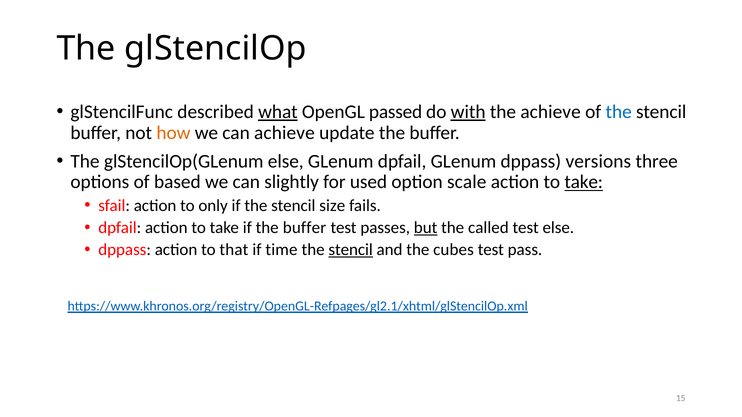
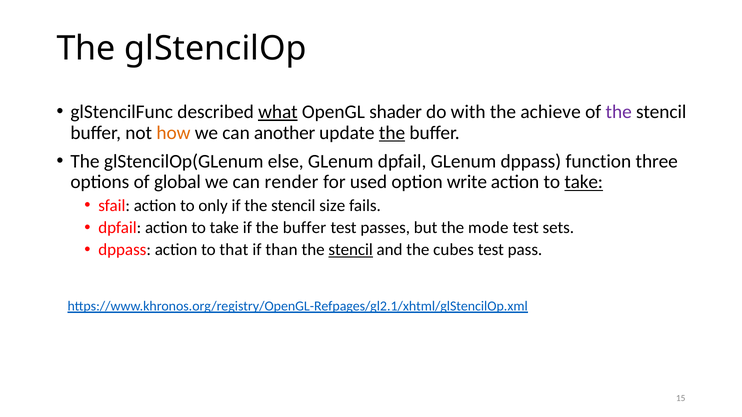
passed: passed -> shader (396, 112)
with underline: present -> none (468, 112)
the colour: blue -> purple (619, 112)
can achieve: achieve -> another (285, 133)
the underline: none -> present (392, 133)
versions: versions -> function (598, 161)
based: based -> global (177, 182)
slightly: slightly -> render (291, 182)
scale: scale -> write (467, 182)
but underline: present -> none (426, 228)
called: called -> mode (488, 228)
test else: else -> sets (558, 228)
time: time -> than (282, 250)
